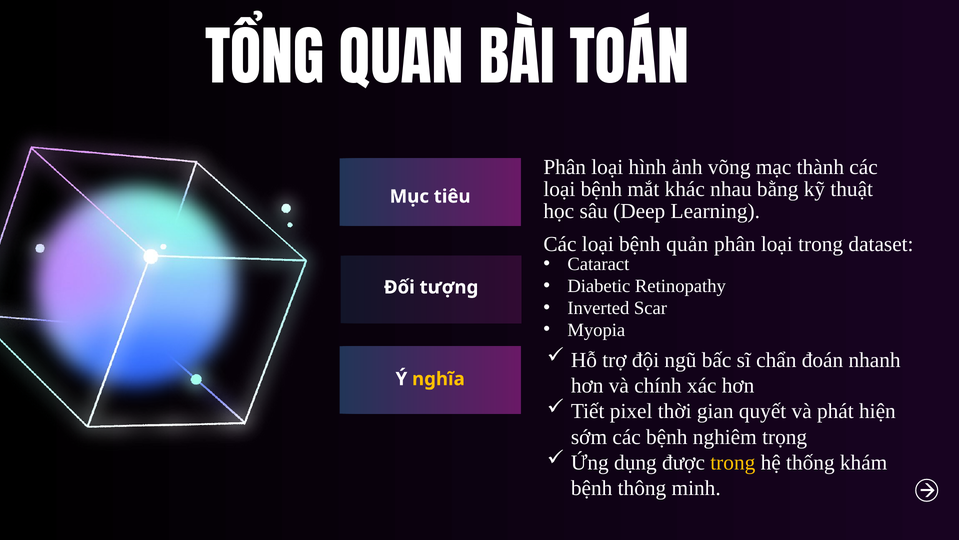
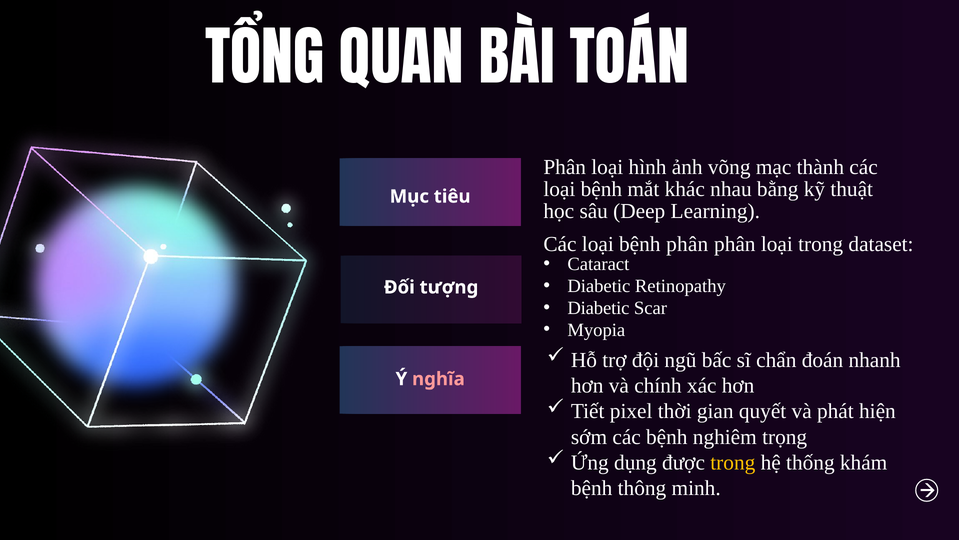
bệnh quản: quản -> phân (687, 244)
Inverted: Inverted -> Diabetic (598, 308)
nghĩa colour: yellow -> pink (438, 379)
